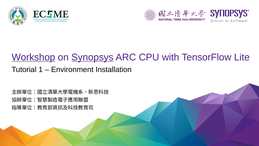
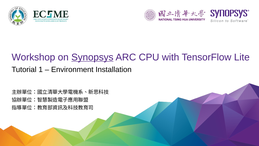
Workshop underline: present -> none (33, 57)
